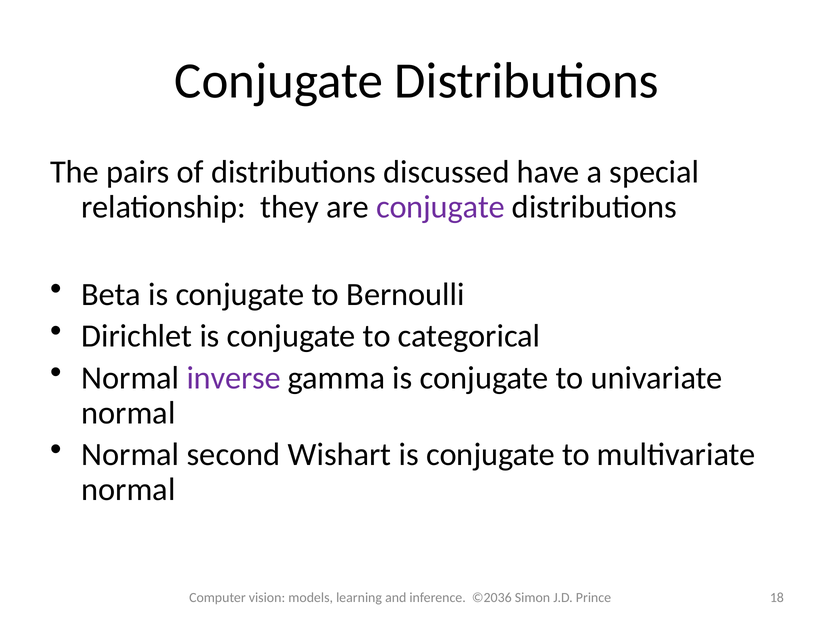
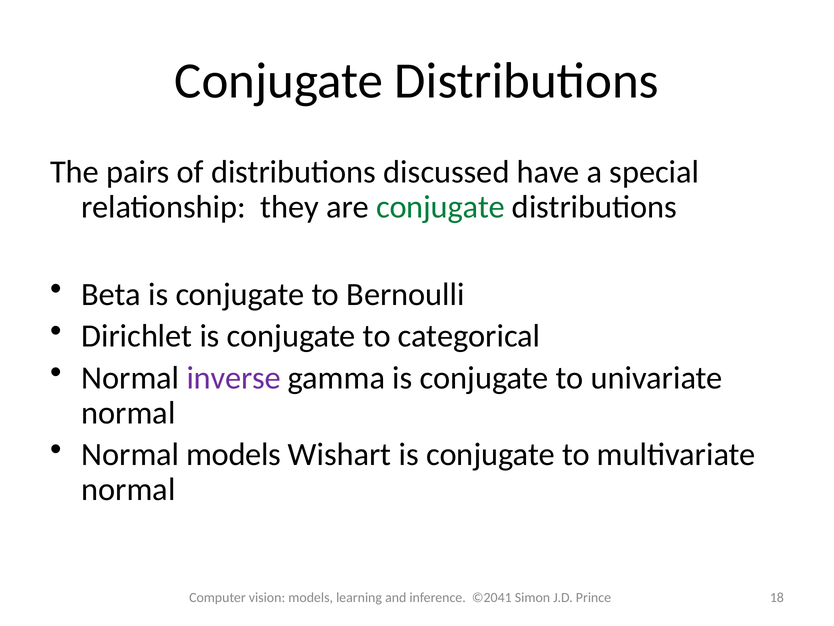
conjugate colour: purple -> green (440, 207)
Normal second: second -> models (234, 454)
©2036: ©2036 -> ©2041 (492, 597)
